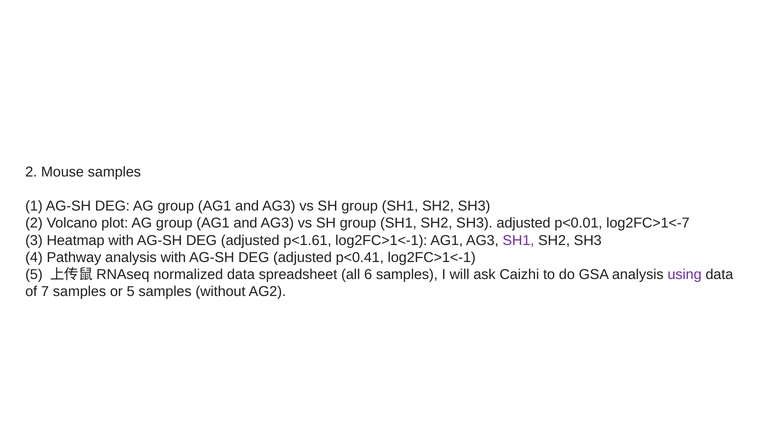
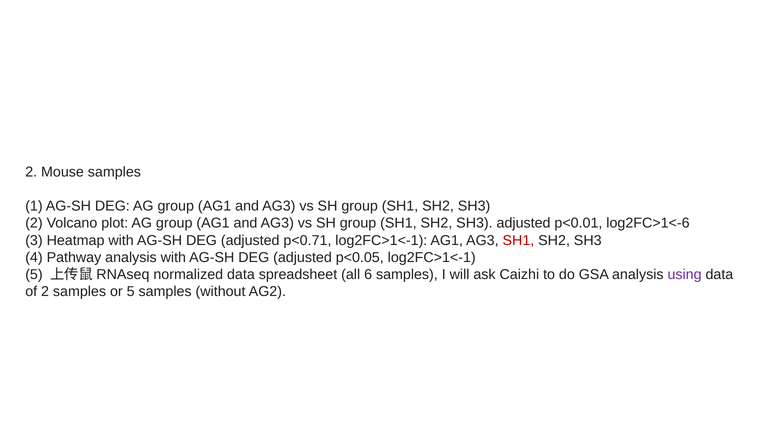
log2FC>1<-7: log2FC>1<-7 -> log2FC>1<-6 (648, 223)
p<1.61: p<1.61 -> p<0.71 (307, 240)
SH1 colour: purple -> red (518, 240)
p<0.41: p<0.41 -> p<0.05 (360, 257)
of 7: 7 -> 2 (45, 292)
